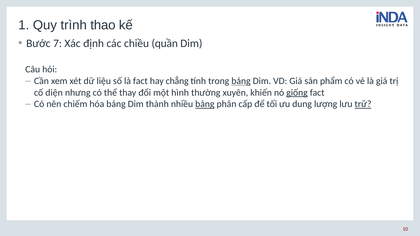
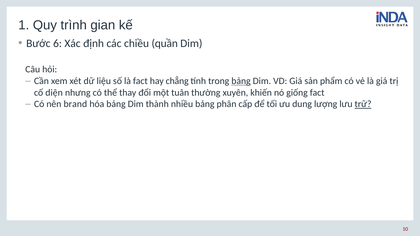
thao: thao -> gian (103, 25)
7: 7 -> 6 (58, 43)
hình: hình -> tuân (180, 93)
giống underline: present -> none (297, 93)
chiếm: chiếm -> brand (75, 104)
bảng underline: present -> none (205, 104)
